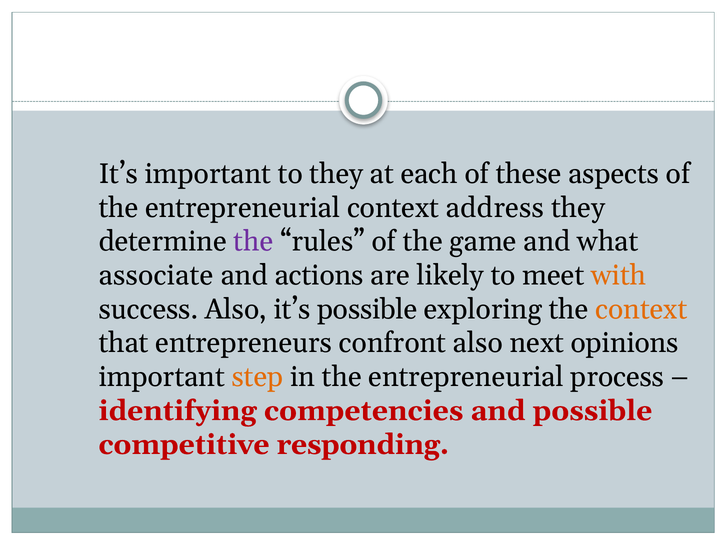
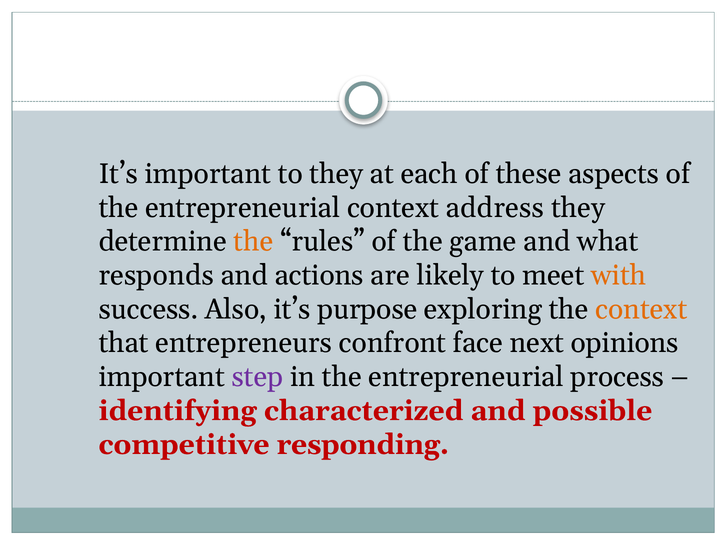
the colour: purple -> orange (253, 242)
associate: associate -> responds (156, 276)
it’s possible: possible -> purpose (367, 309)
confront also: also -> face (478, 343)
step colour: orange -> purple (257, 377)
competencies: competencies -> characterized (364, 411)
